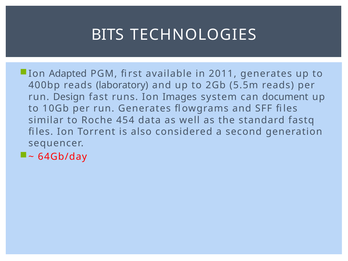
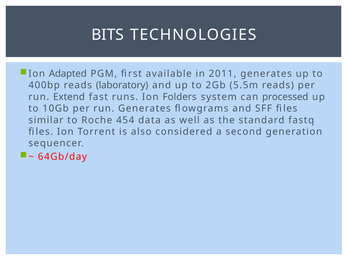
Design: Design -> Extend (69, 97)
Images: Images -> Folders (180, 97)
document: document -> processed (285, 97)
